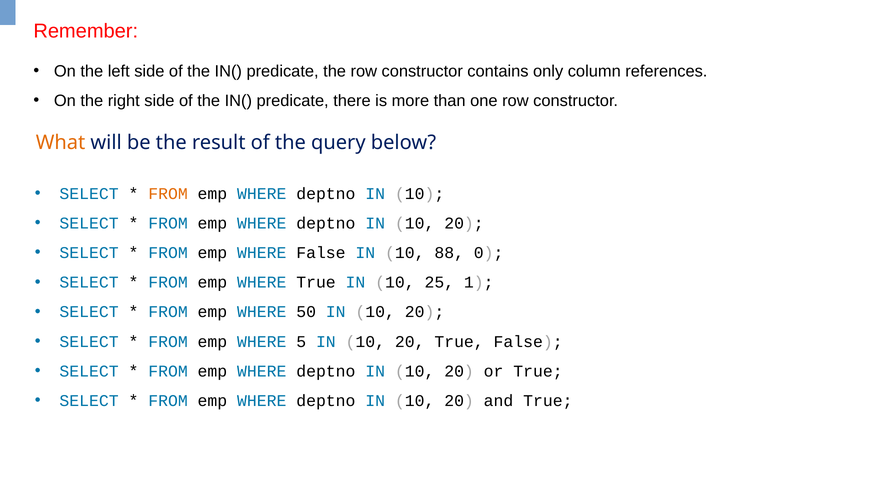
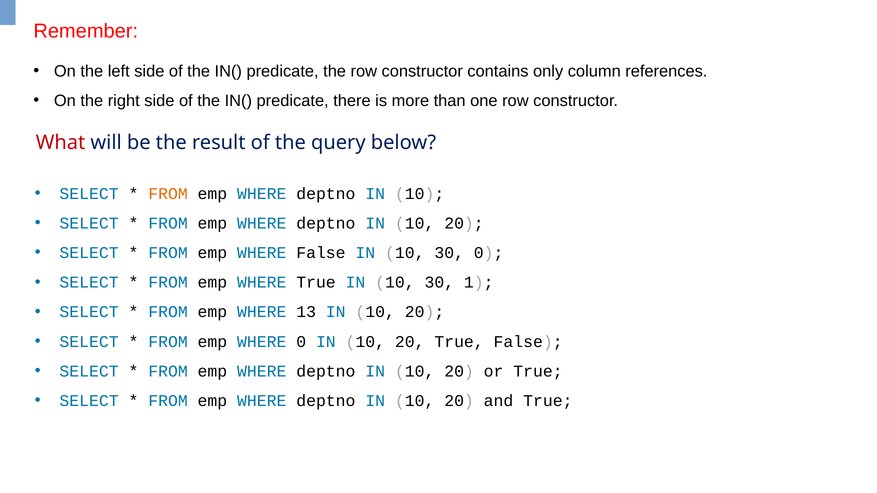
What colour: orange -> red (61, 143)
False IN 10 88: 88 -> 30 (449, 253)
True IN 10 25: 25 -> 30 (439, 283)
50: 50 -> 13 (306, 312)
WHERE 5: 5 -> 0 (301, 342)
